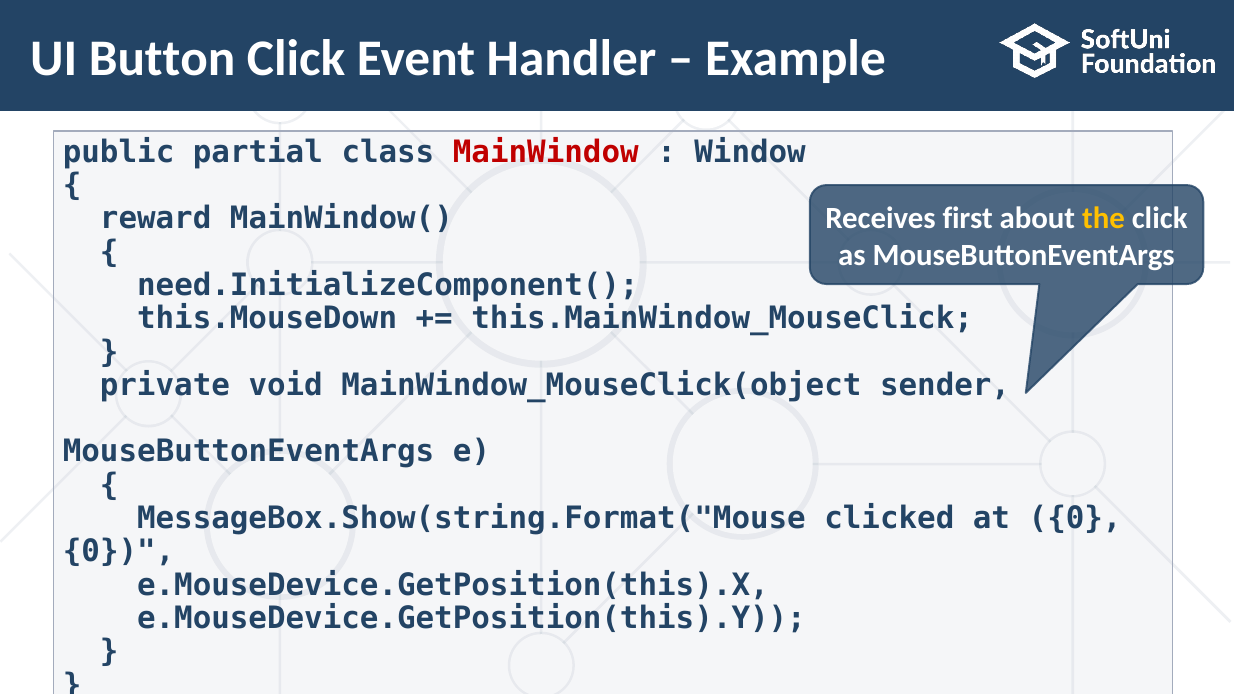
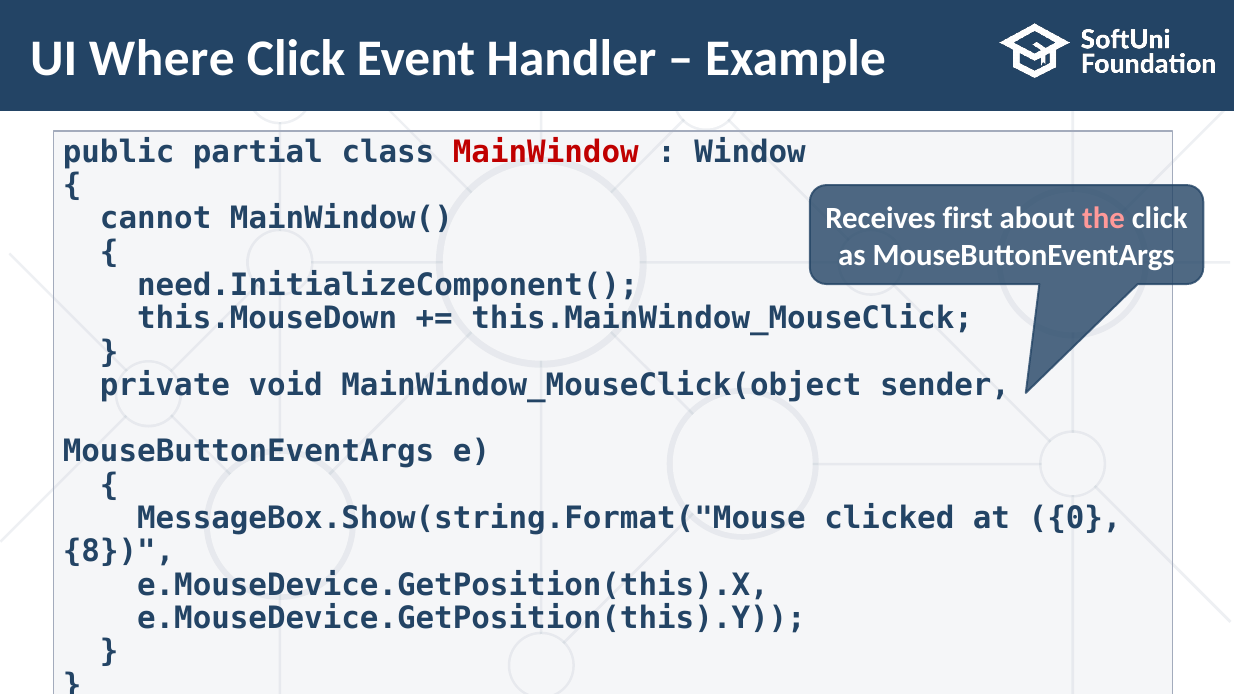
Button: Button -> Where (162, 58)
reward: reward -> cannot (156, 219)
the colour: yellow -> pink (1104, 218)
0: 0 -> 8 (119, 552)
